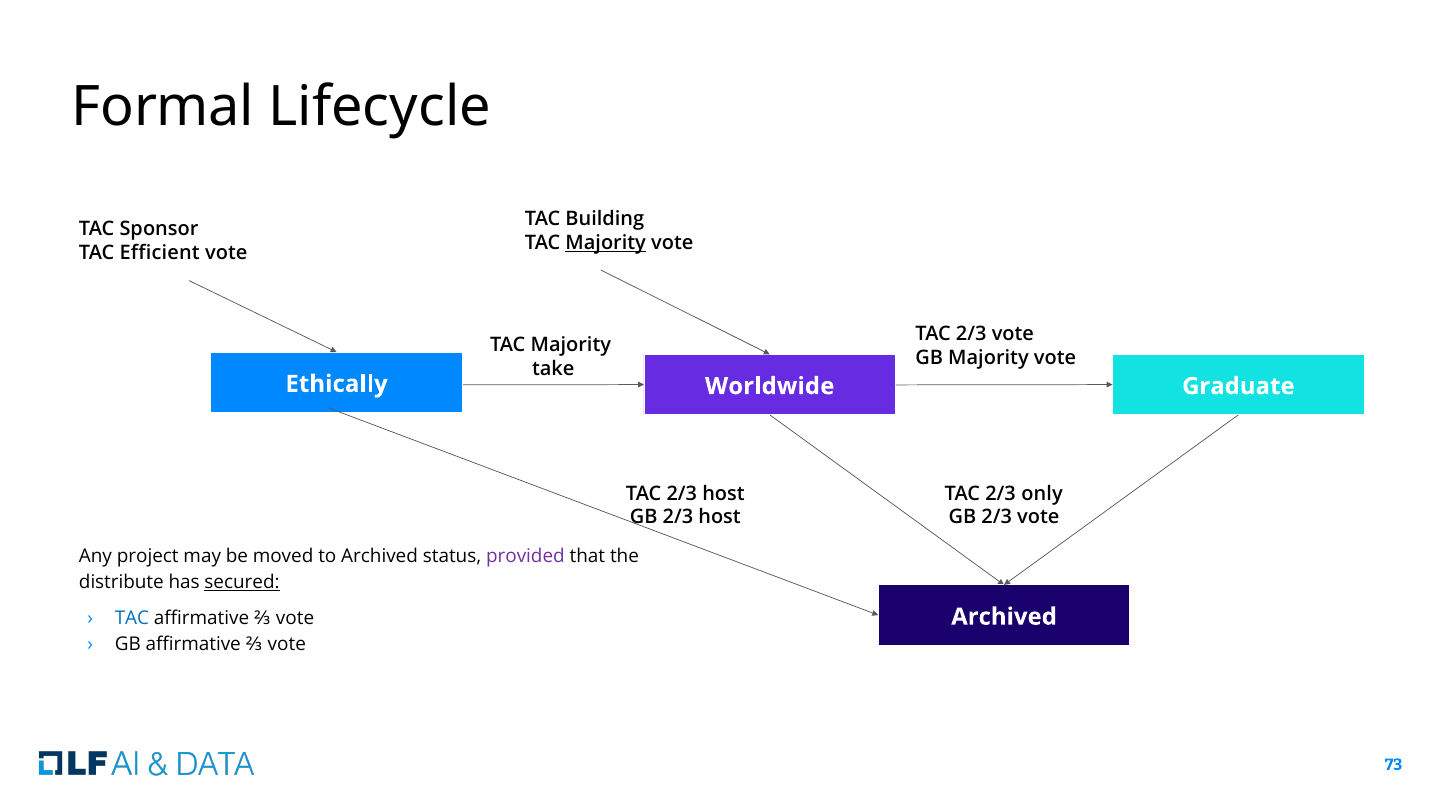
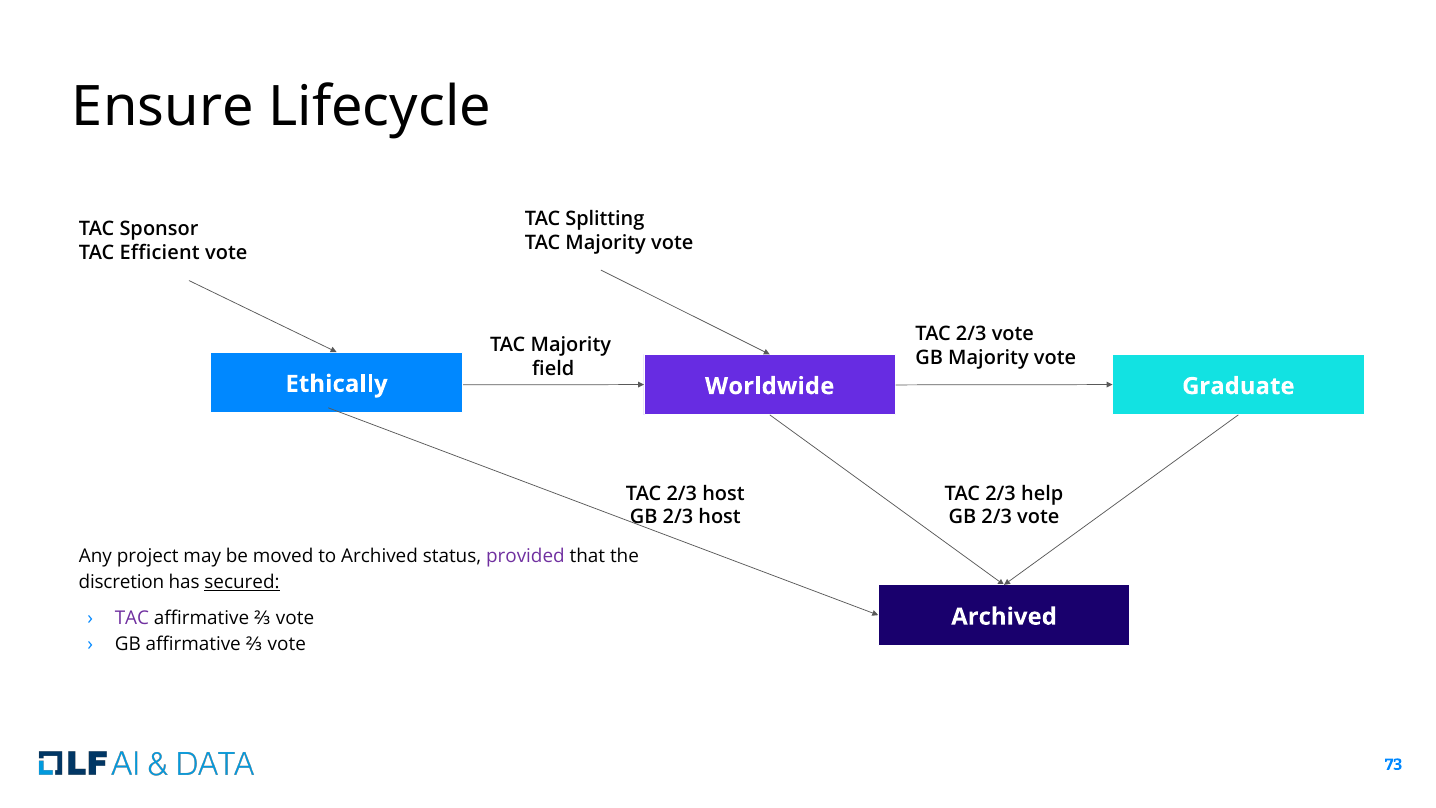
Formal: Formal -> Ensure (163, 107)
Building: Building -> Splitting (605, 219)
Majority underline: present -> none (606, 243)
take: take -> field (553, 368)
only: only -> help (1042, 493)
distribute: distribute -> discretion (121, 582)
TAC colour: blue -> purple (132, 618)
